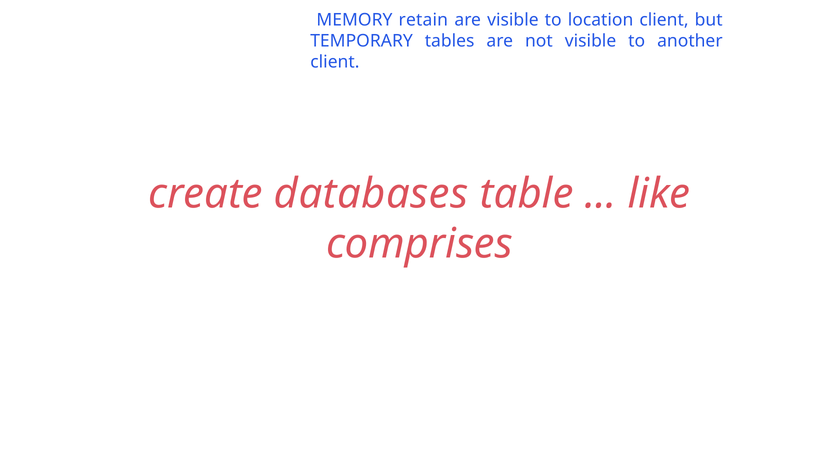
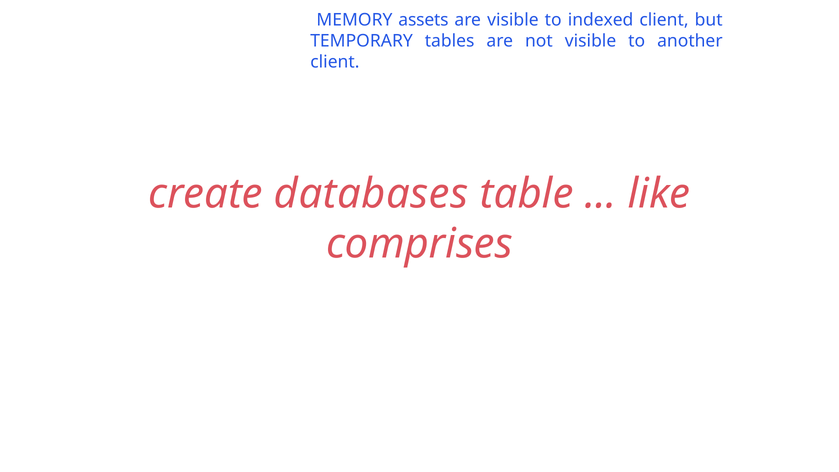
retain: retain -> assets (423, 20)
location: location -> indexed (601, 20)
